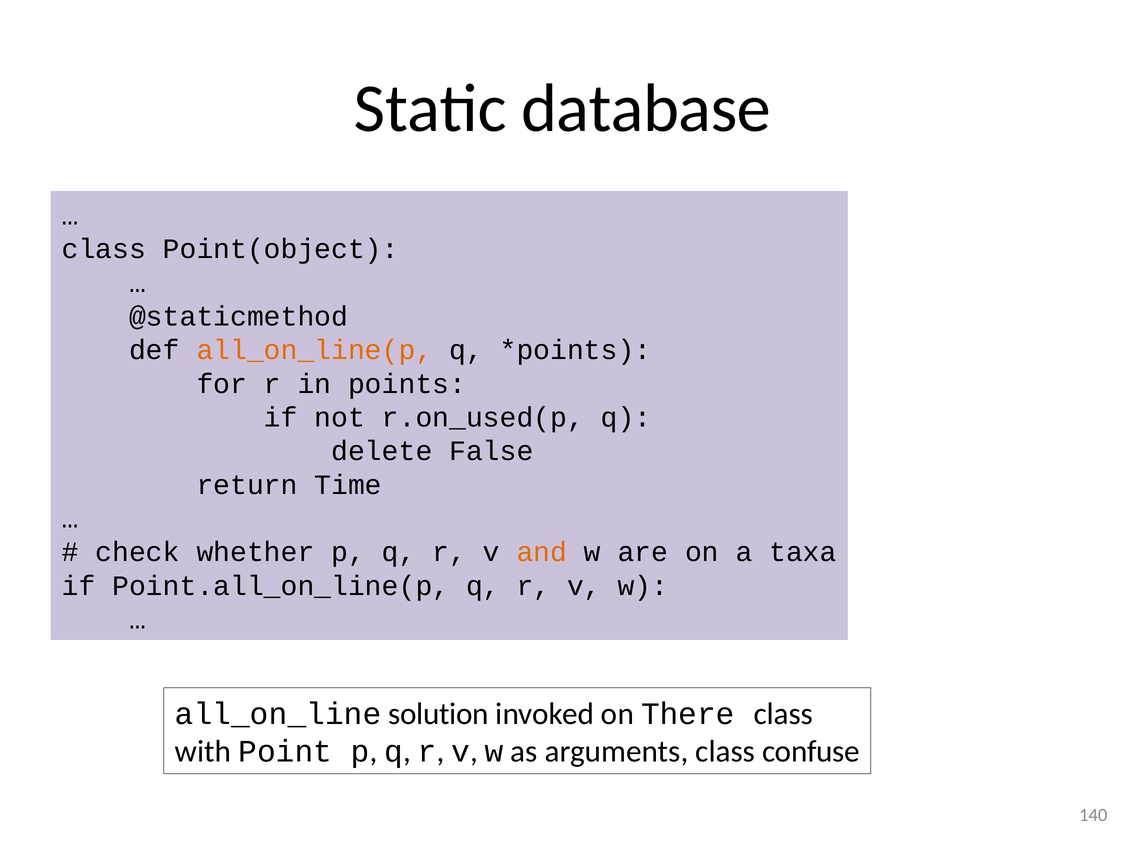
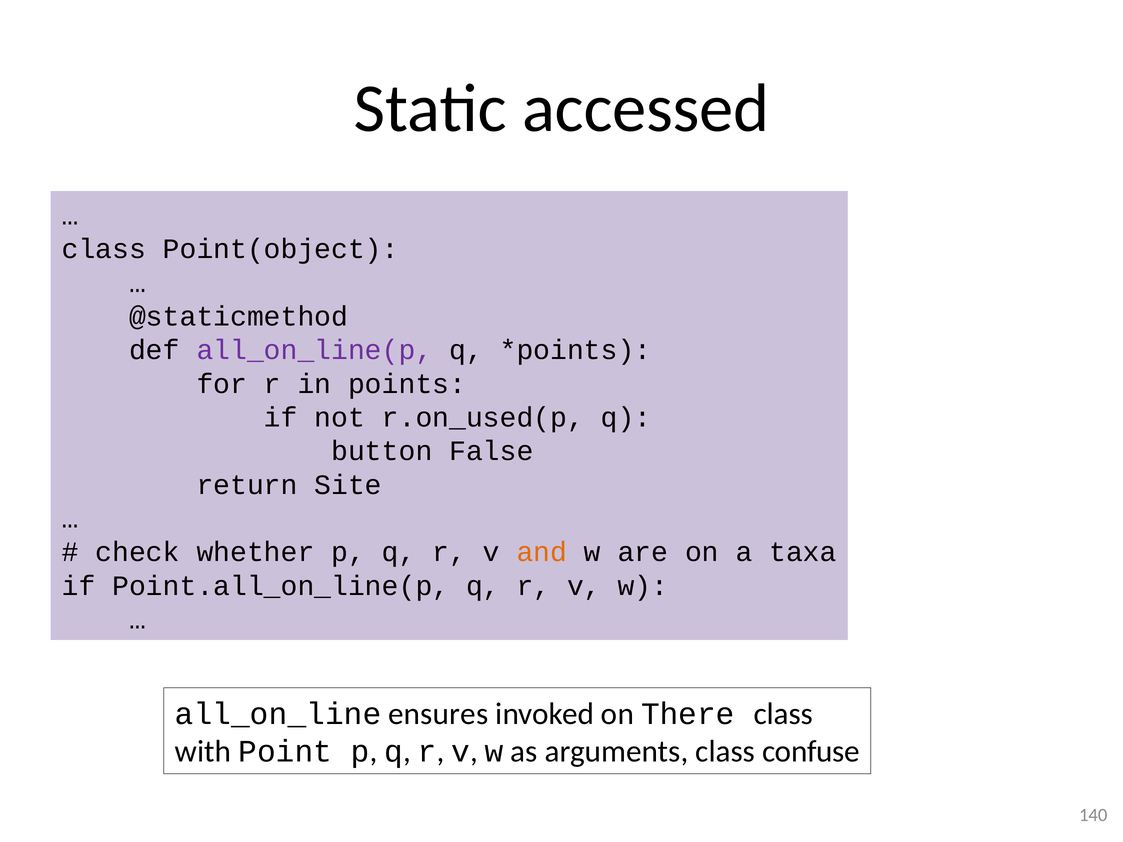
database: database -> accessed (646, 109)
all_on_line(p colour: orange -> purple (314, 350)
delete: delete -> button (382, 451)
Time: Time -> Site (348, 485)
solution: solution -> ensures (438, 714)
